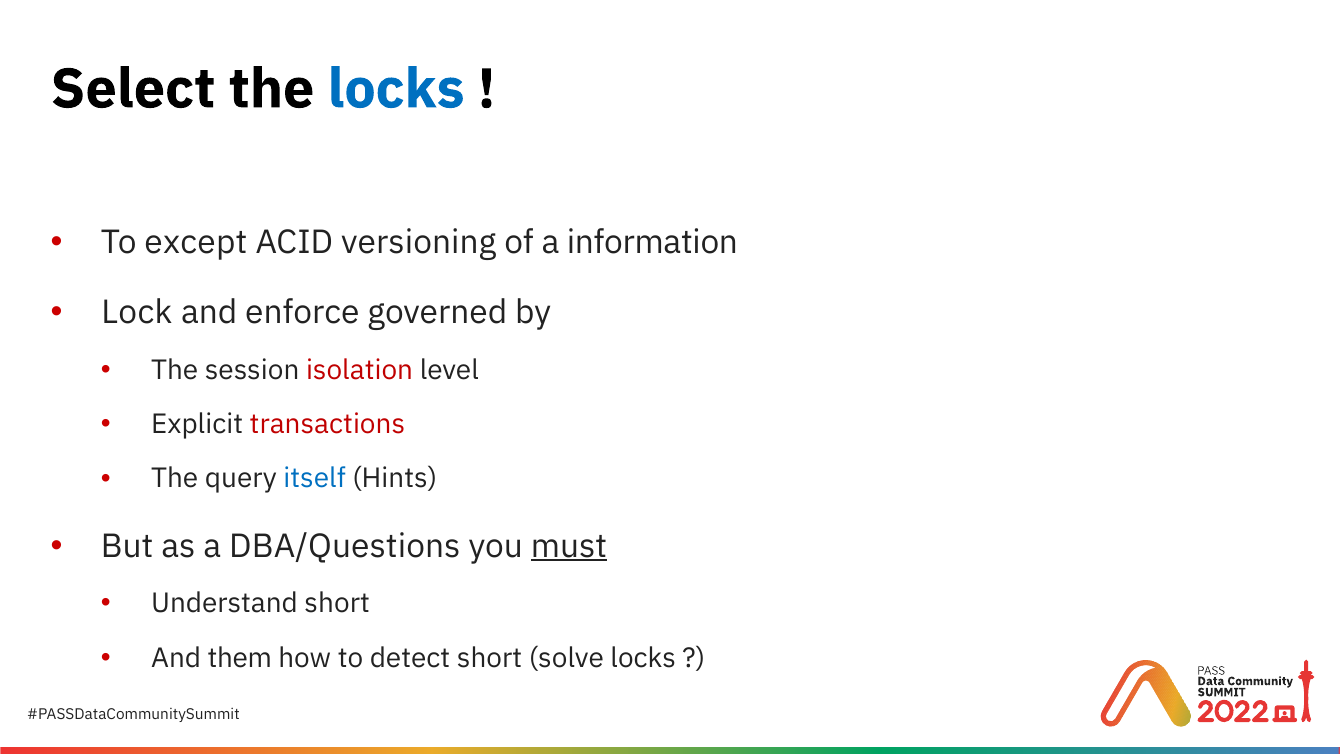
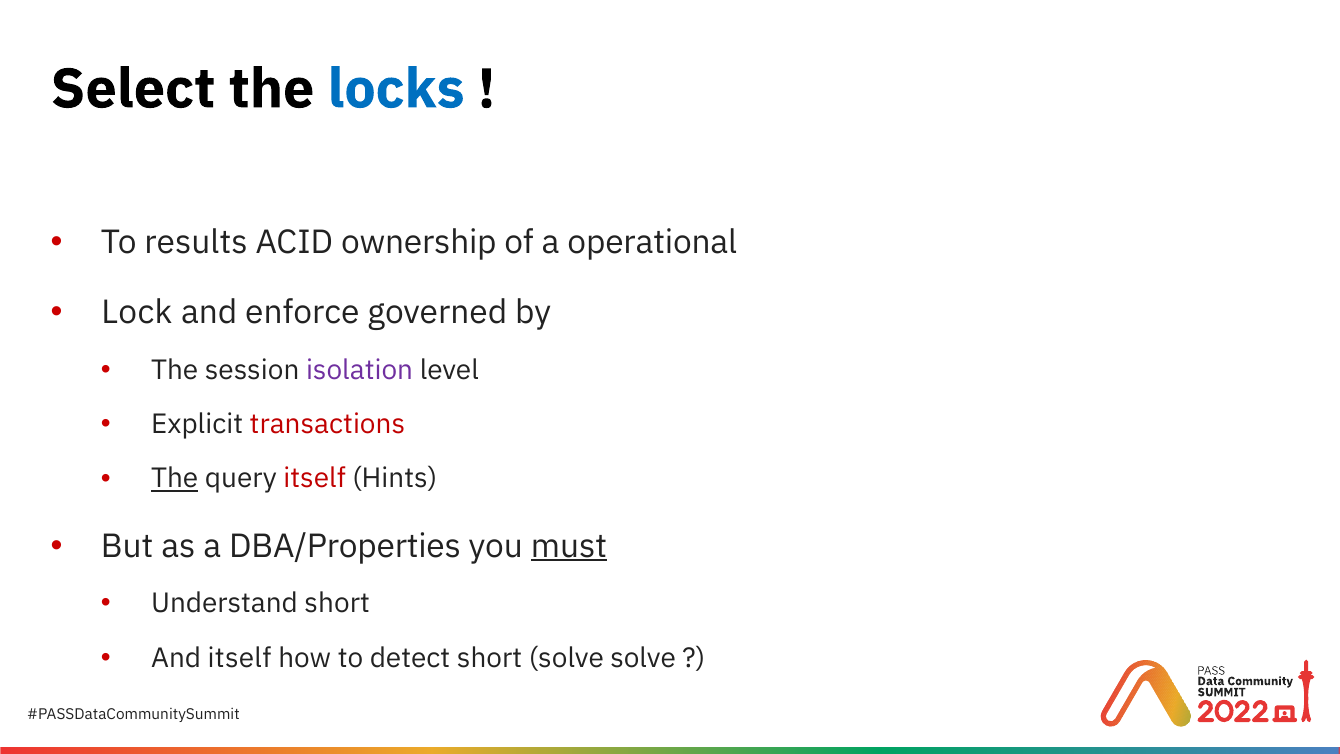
except: except -> results (196, 242)
versioning: versioning -> ownership (419, 242)
information: information -> operational (652, 242)
isolation colour: red -> purple (360, 370)
The underline: none -> present (175, 479)
itself colour: blue -> red (315, 479)
DBA/Questions: DBA/Questions -> DBA/Properties (345, 546)
And them: them -> itself (240, 658)
solve locks: locks -> solve (643, 658)
